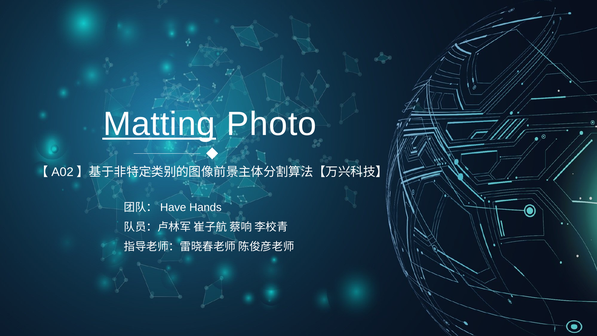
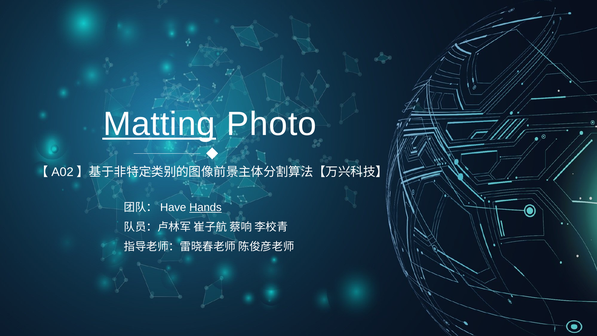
Hands underline: none -> present (205, 207)
